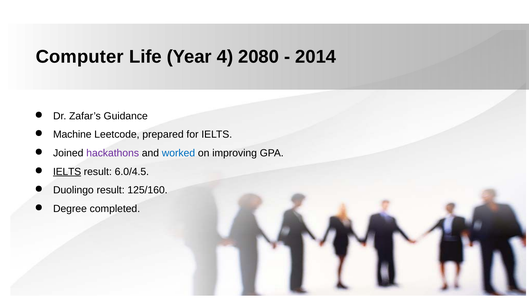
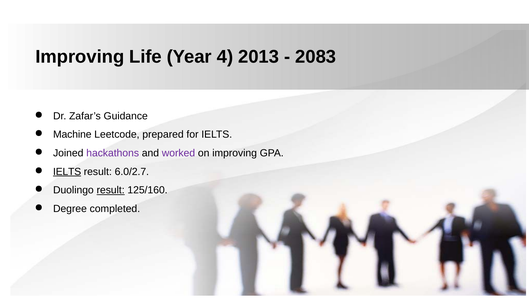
Computer: Computer -> Improving (80, 57)
2080: 2080 -> 2013 (259, 57)
2014: 2014 -> 2083 (316, 57)
worked colour: blue -> purple (178, 153)
6.0/4.5: 6.0/4.5 -> 6.0/2.7 (132, 171)
result underline: none -> present (111, 190)
